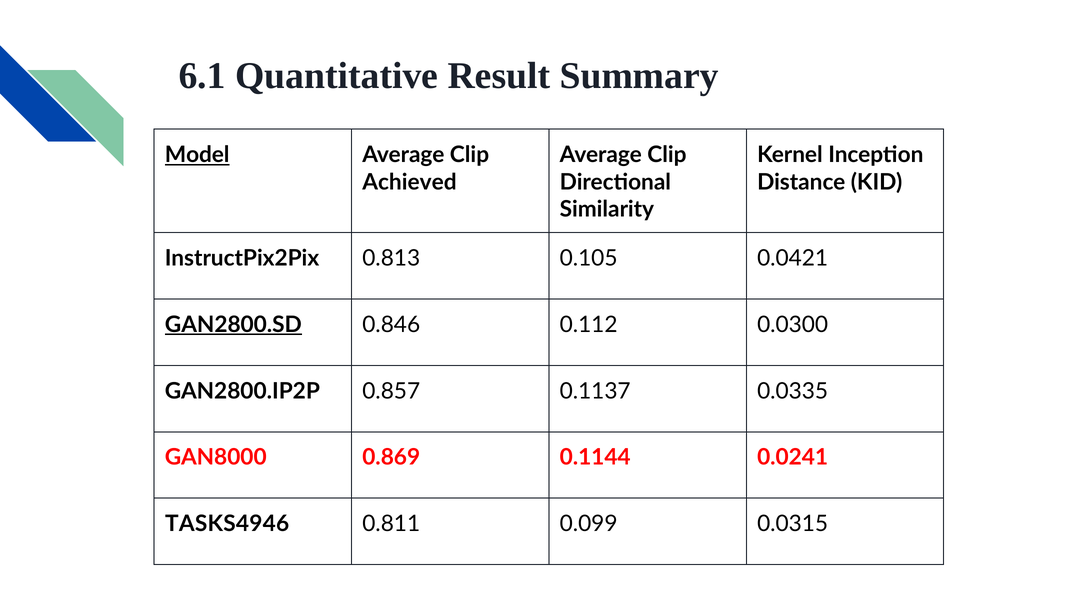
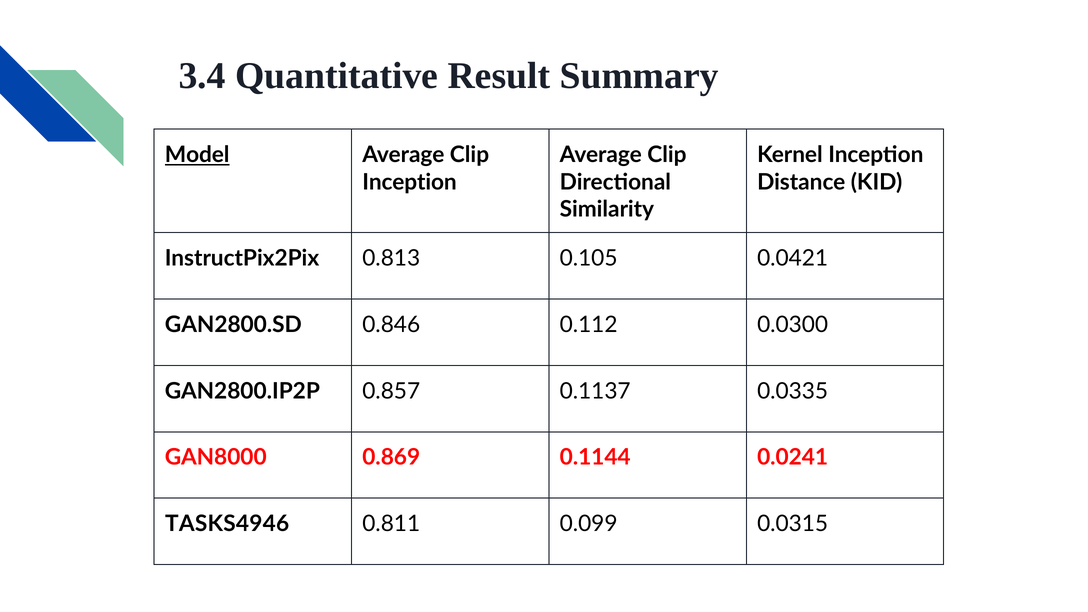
6.1: 6.1 -> 3.4 (202, 76)
Achieved: Achieved -> Inception (410, 182)
GAN2800.SD underline: present -> none (233, 325)
